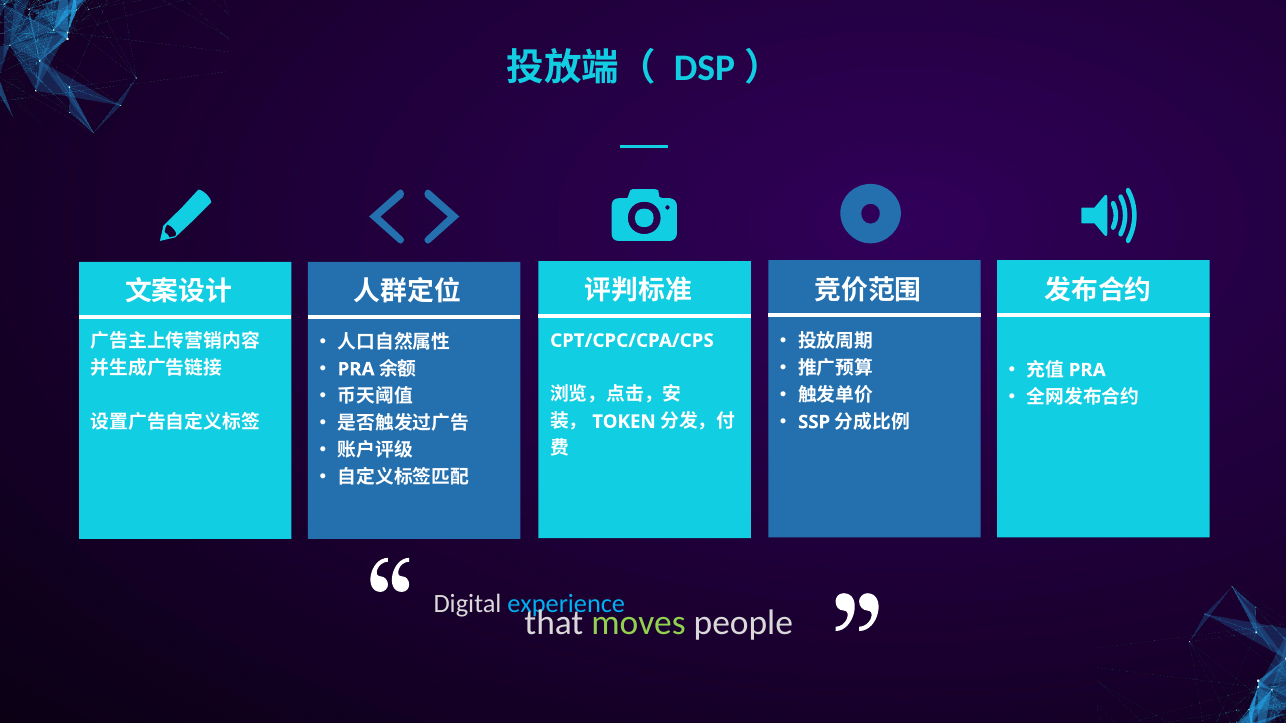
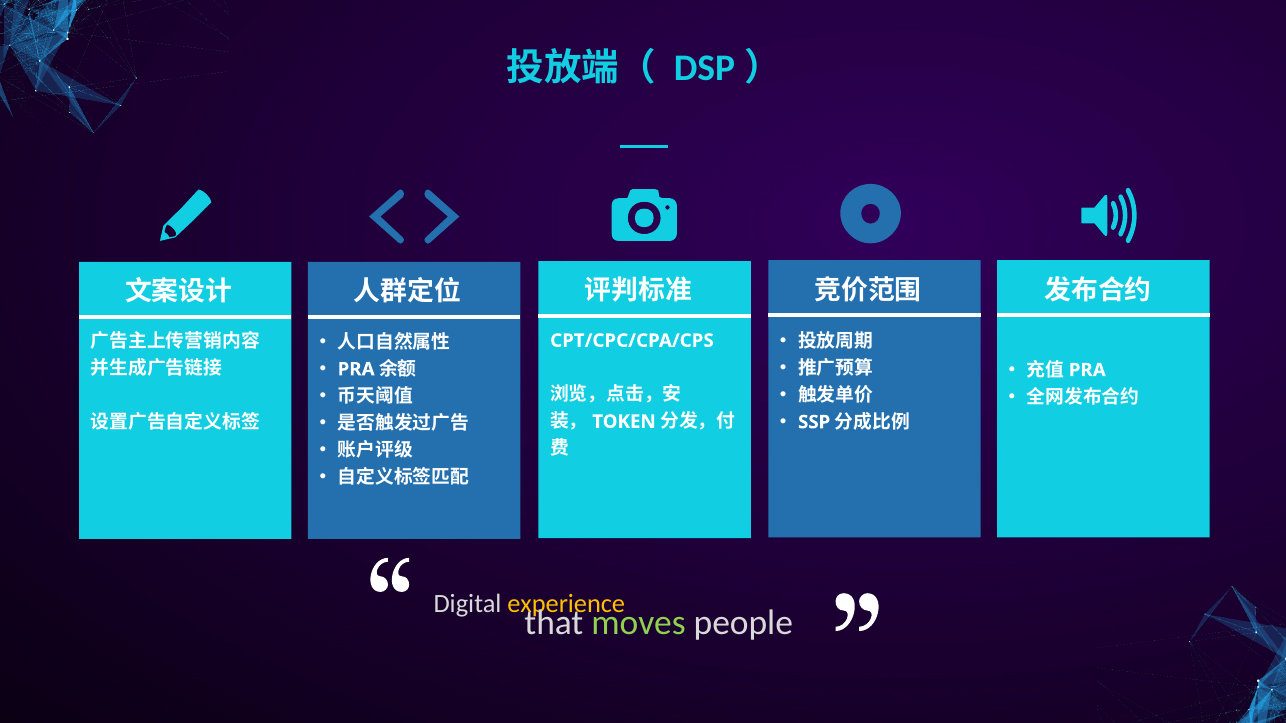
experience colour: light blue -> yellow (566, 604)
